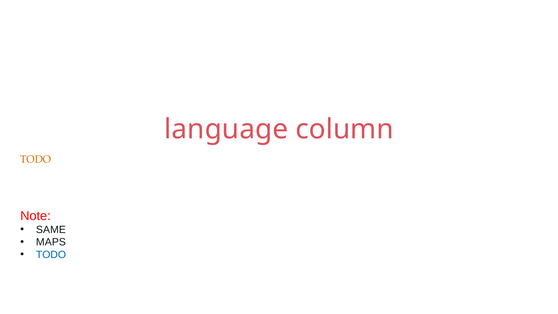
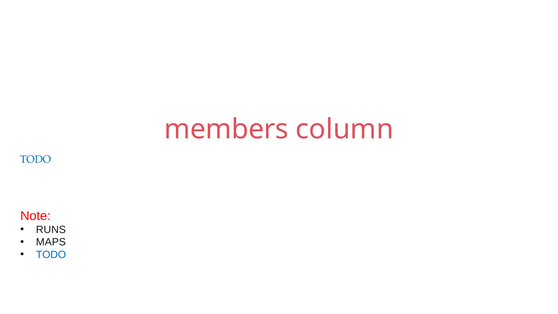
language: language -> members (226, 129)
TODO colour: orange -> blue (36, 159)
SAME: SAME -> RUNS (51, 230)
